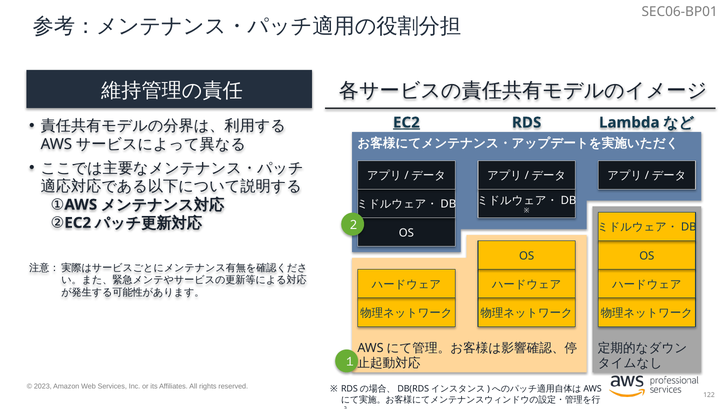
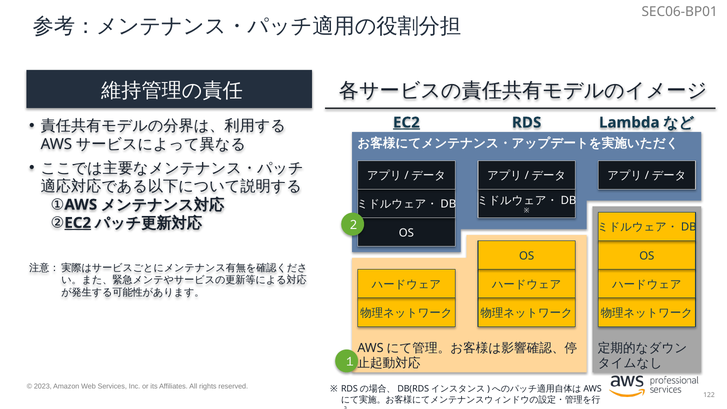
EC2 underline: none -> present (78, 223)
